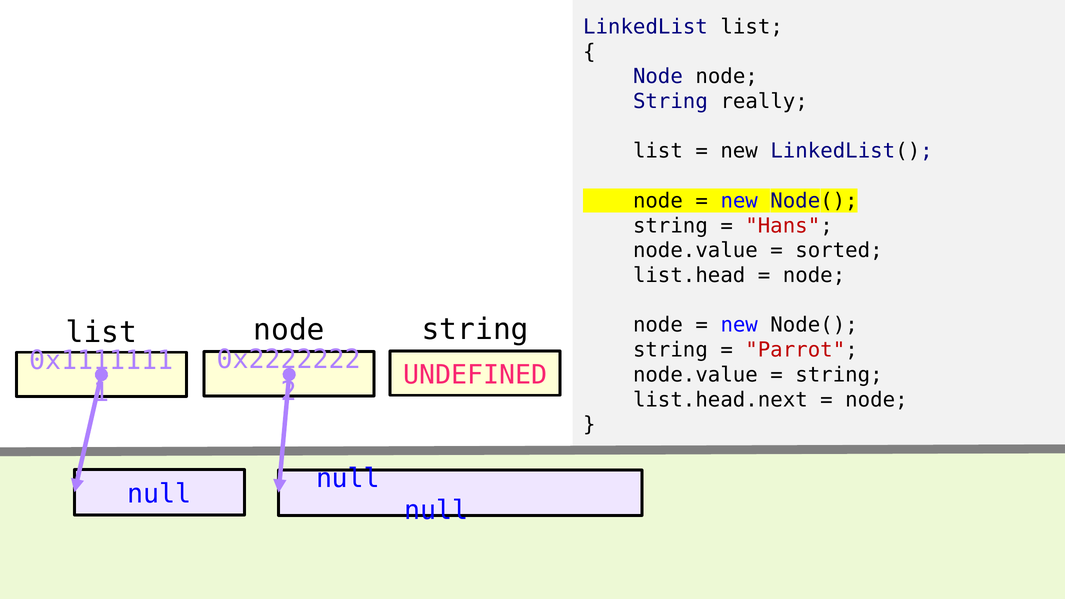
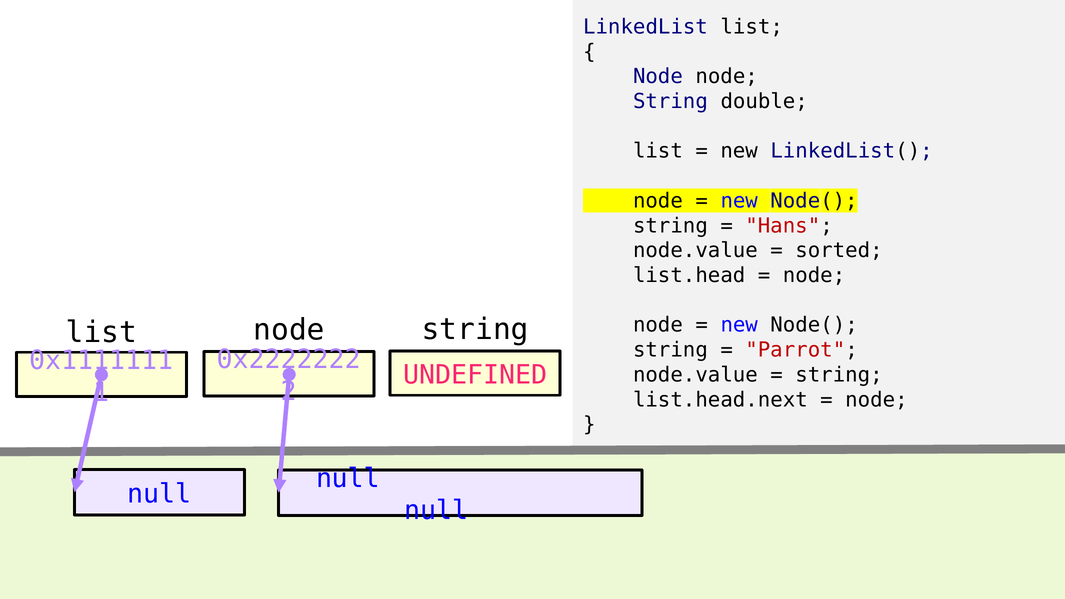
really: really -> double (764, 101)
